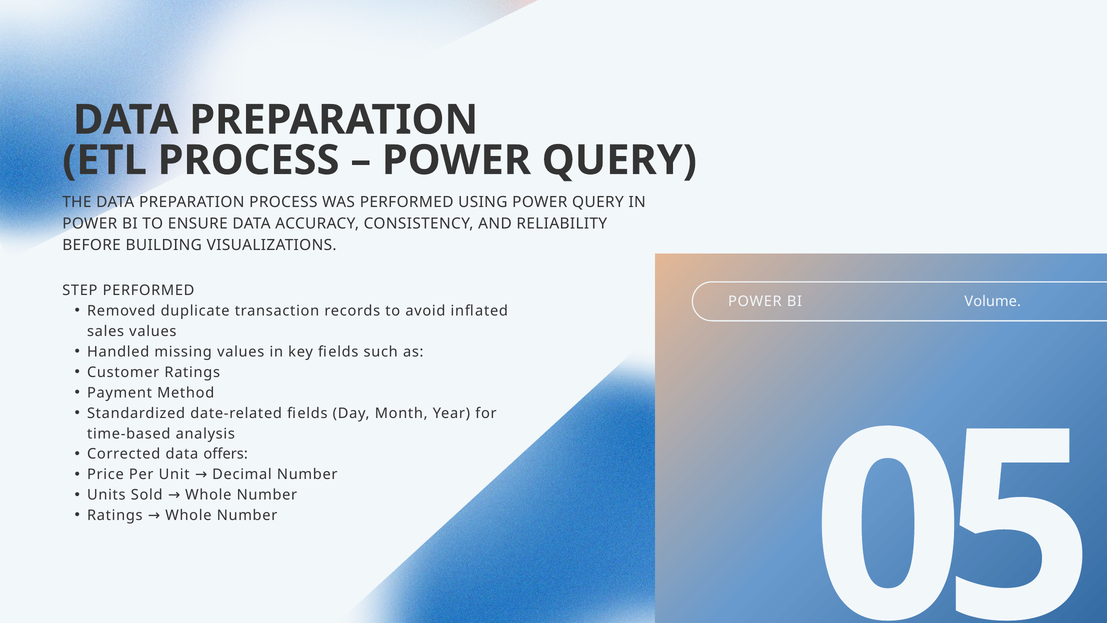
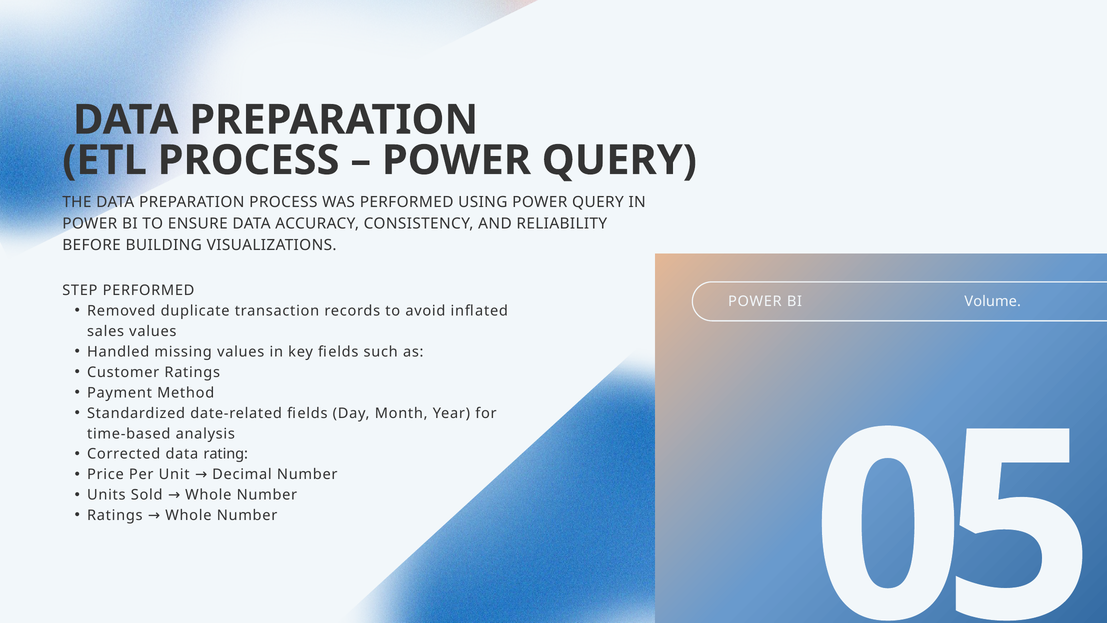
offers: offers -> rating (226, 454)
